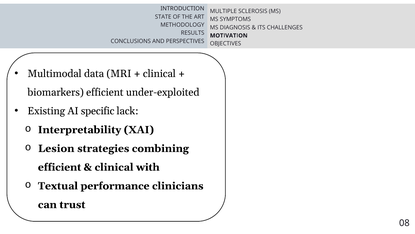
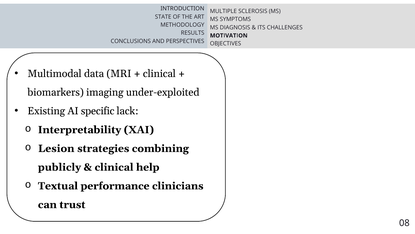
biomarkers efficient: efficient -> imaging (105, 92)
efficient: efficient -> publicly (59, 167)
with: with -> help (148, 167)
